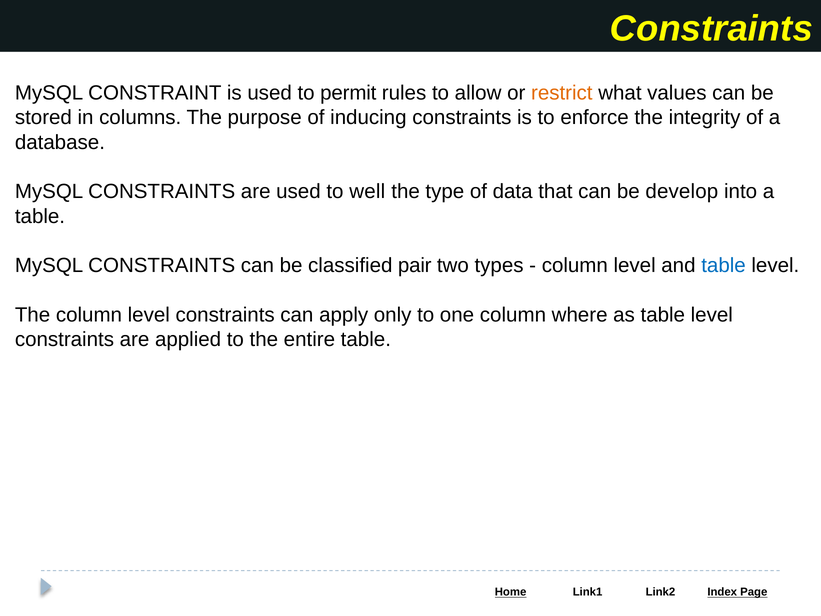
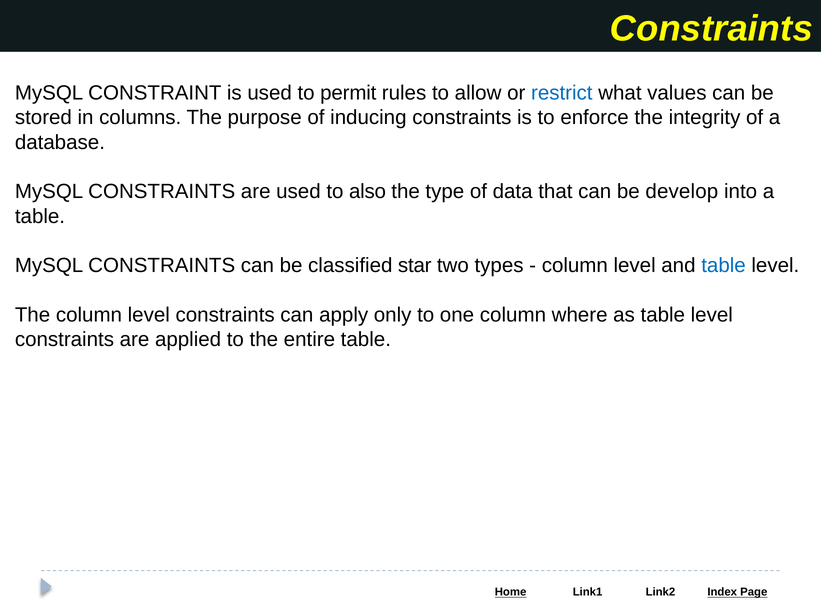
restrict colour: orange -> blue (562, 93)
well: well -> also (368, 192)
pair: pair -> star (415, 265)
